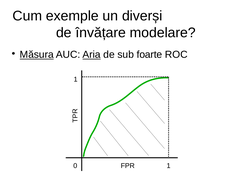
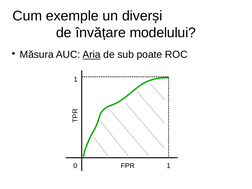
modelare: modelare -> modelului (163, 33)
Măsura underline: present -> none (37, 55)
foarte: foarte -> poate (149, 55)
